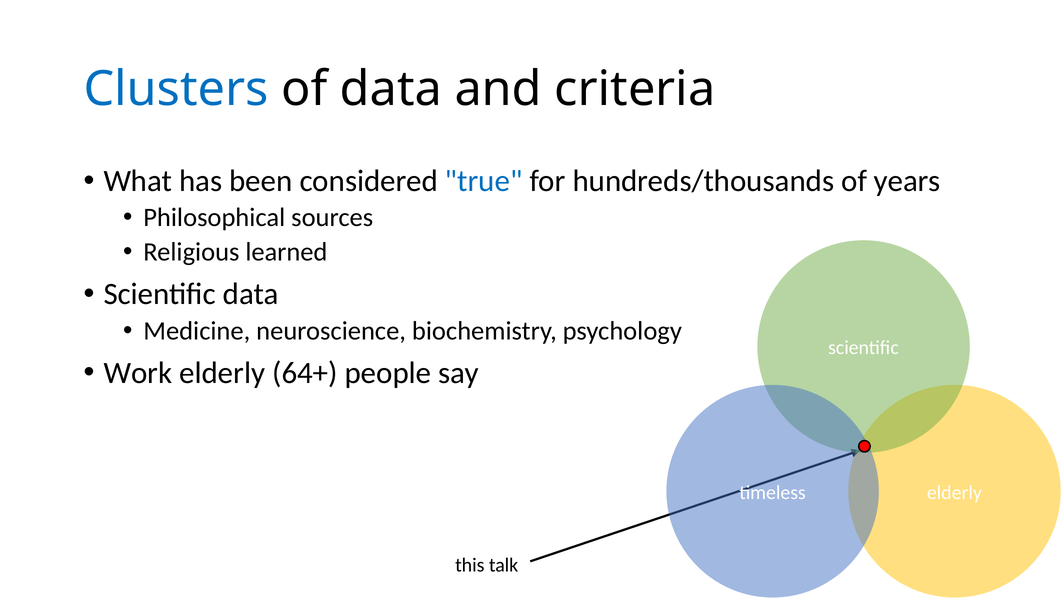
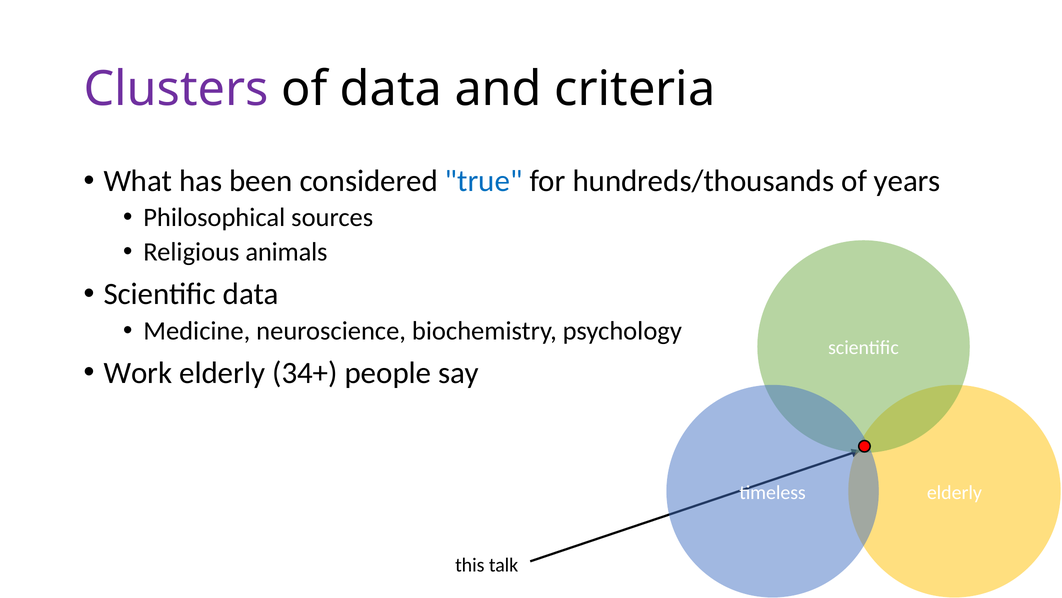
Clusters colour: blue -> purple (176, 89)
learned: learned -> animals (286, 252)
64+: 64+ -> 34+ (305, 373)
